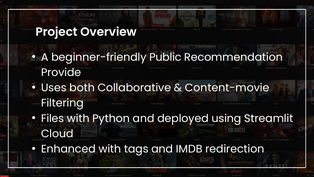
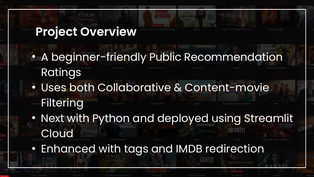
Provide: Provide -> Ratings (61, 72)
Files: Files -> Next (53, 118)
